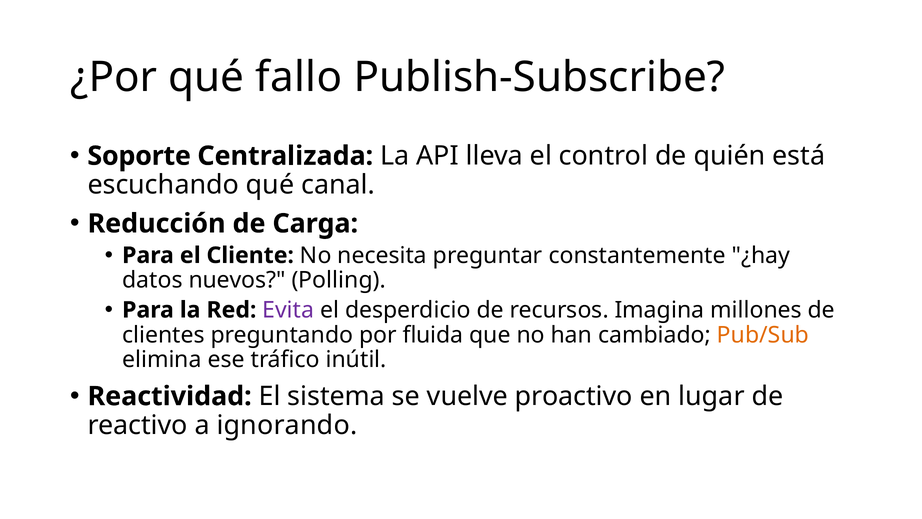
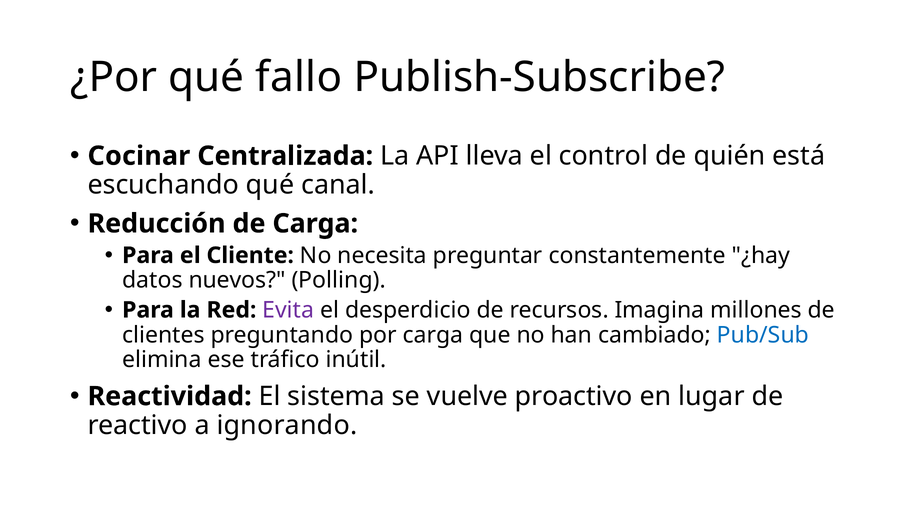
Soporte: Soporte -> Cocinar (139, 156)
por fluida: fluida -> carga (433, 335)
Pub/Sub colour: orange -> blue (763, 335)
